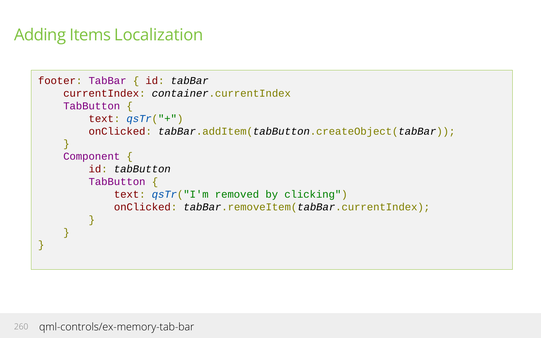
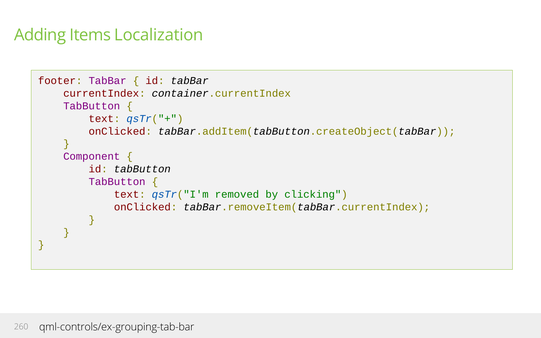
qml-controls/ex-memory-tab-bar: qml-controls/ex-memory-tab-bar -> qml-controls/ex-grouping-tab-bar (117, 327)
